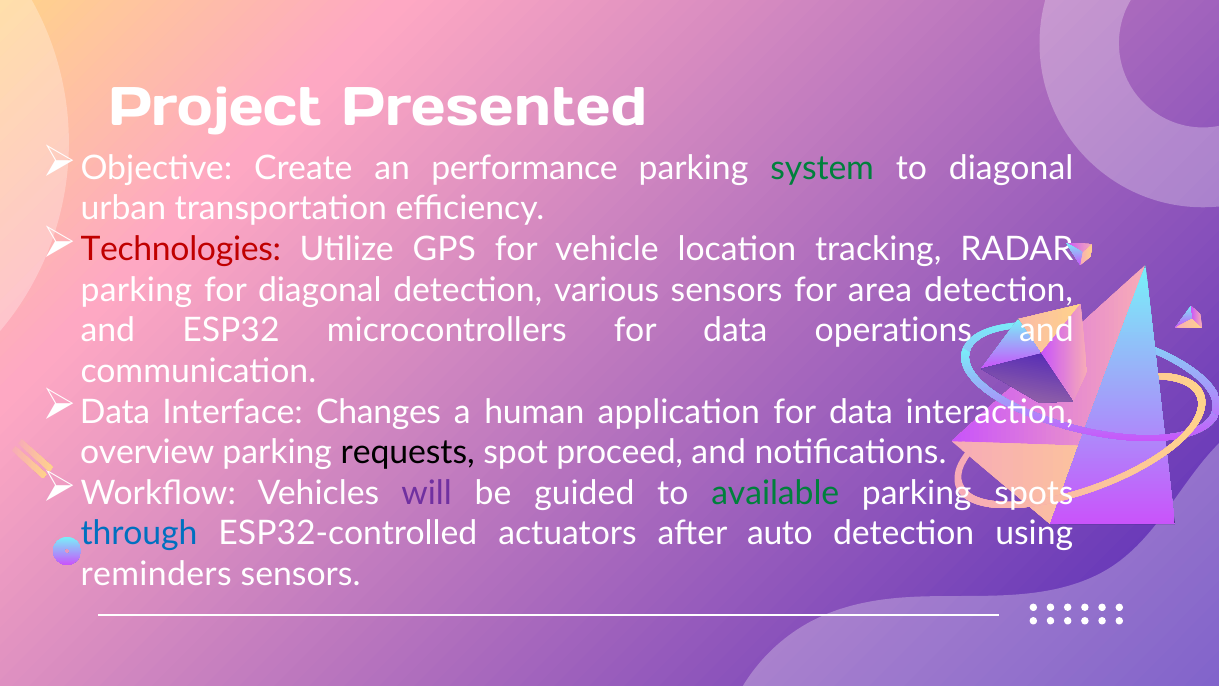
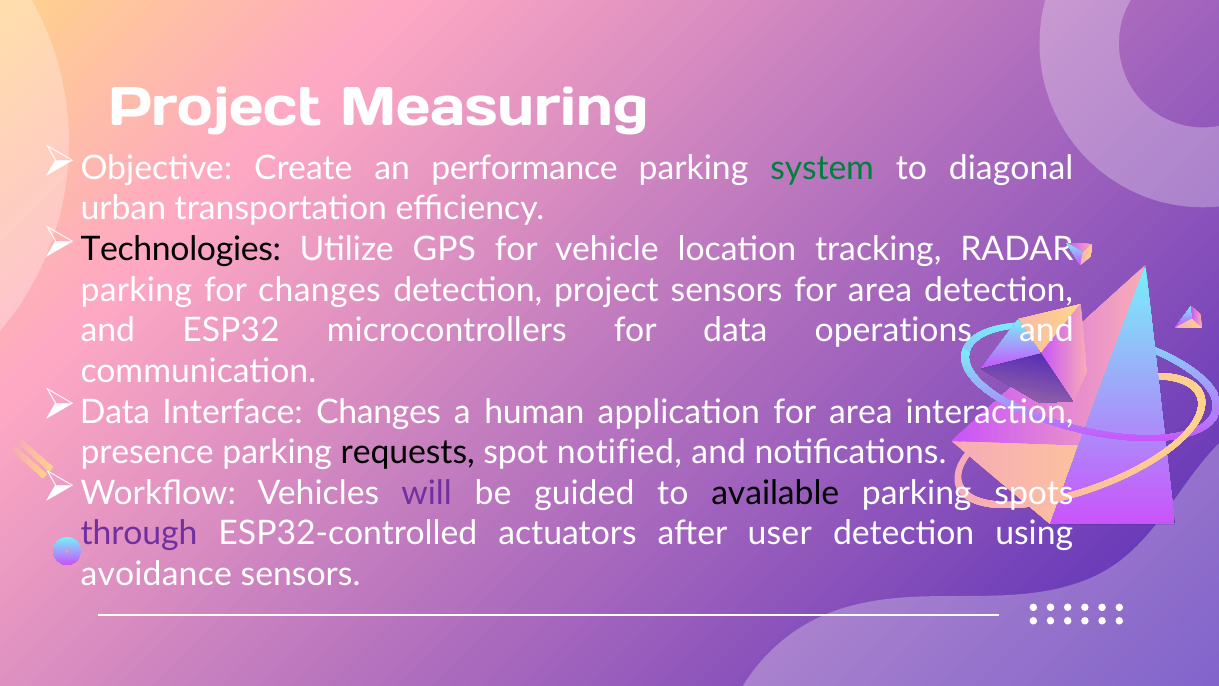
Presented: Presented -> Measuring (494, 107)
Technologies colour: red -> black (181, 249)
for diagonal: diagonal -> changes (320, 290)
detection various: various -> project (606, 290)
application for data: data -> area (861, 412)
overview: overview -> presence (147, 452)
proceed: proceed -> notified (619, 452)
available colour: green -> black (775, 493)
through colour: blue -> purple (139, 534)
auto: auto -> user (780, 534)
reminders: reminders -> avoidance (156, 574)
